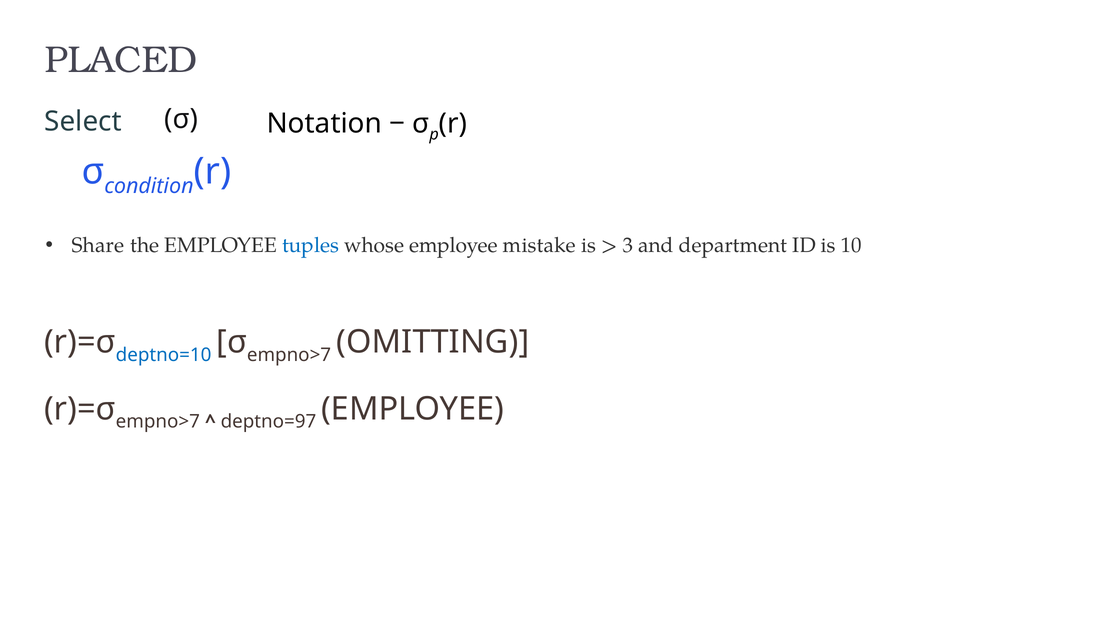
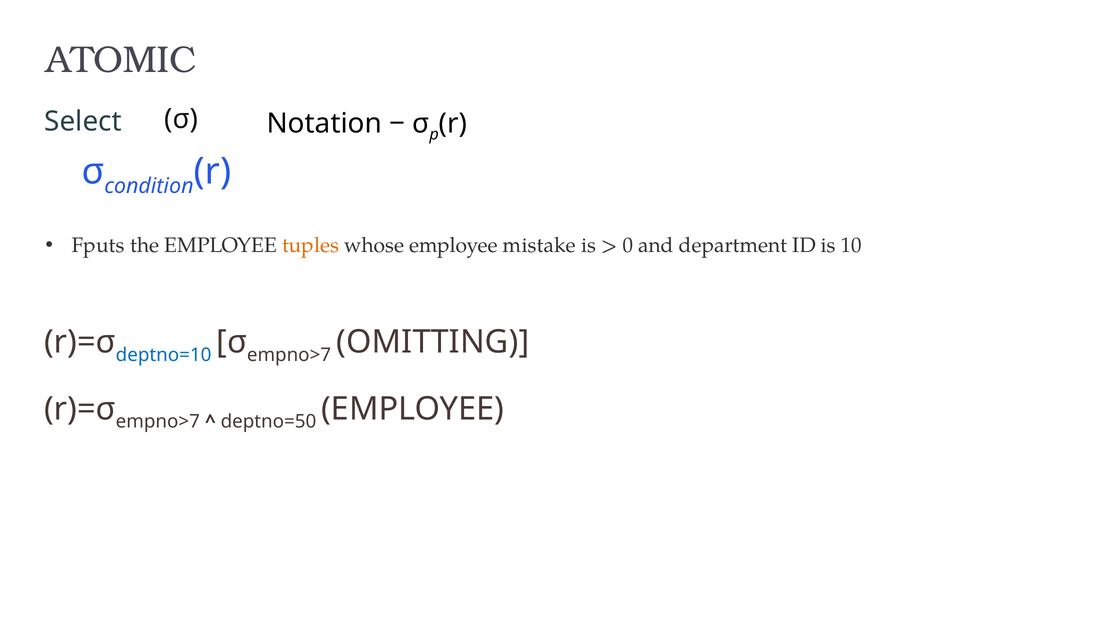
PLACED: PLACED -> ATOMIC (121, 60)
Share: Share -> Fputs (98, 245)
tuples colour: blue -> orange (311, 245)
3: 3 -> 0 (628, 245)
deptno=97: deptno=97 -> deptno=50 (268, 421)
